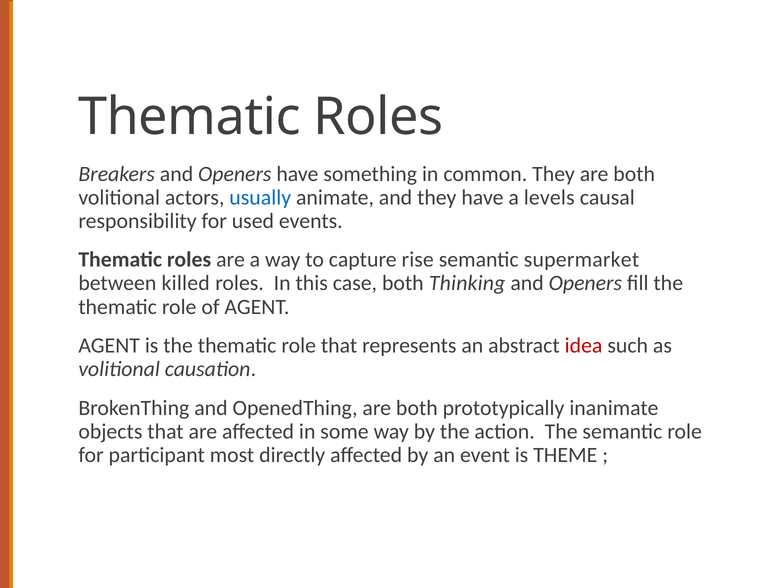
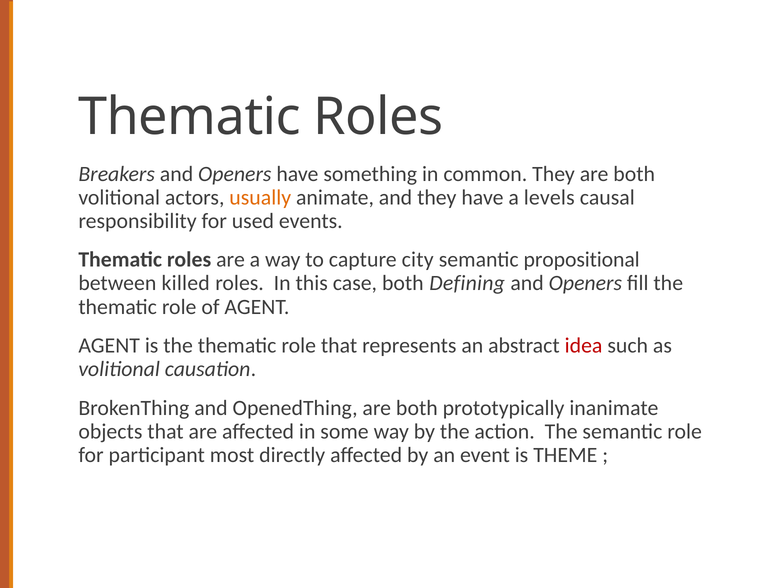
usually colour: blue -> orange (260, 197)
rise: rise -> city (418, 260)
supermarket: supermarket -> propositional (582, 260)
Thinking: Thinking -> Defining (467, 283)
